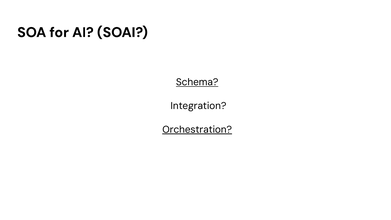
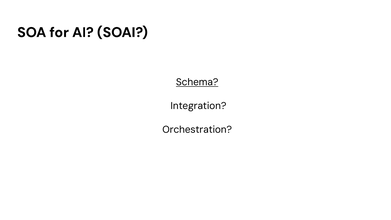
Orchestration underline: present -> none (197, 130)
